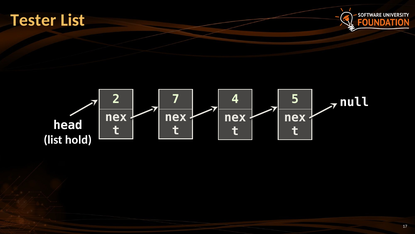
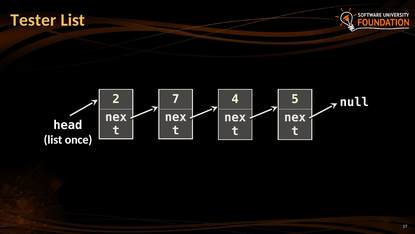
hold: hold -> once (79, 140)
